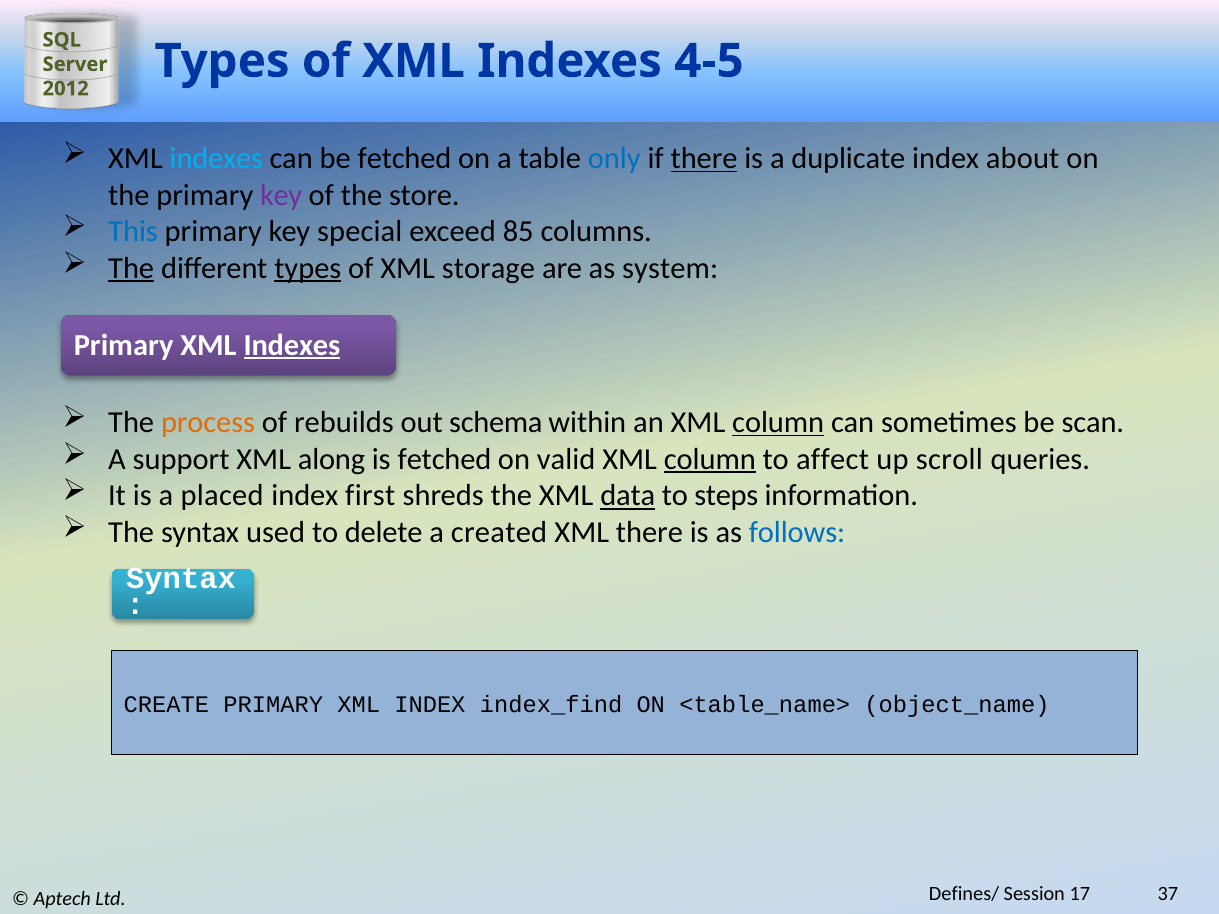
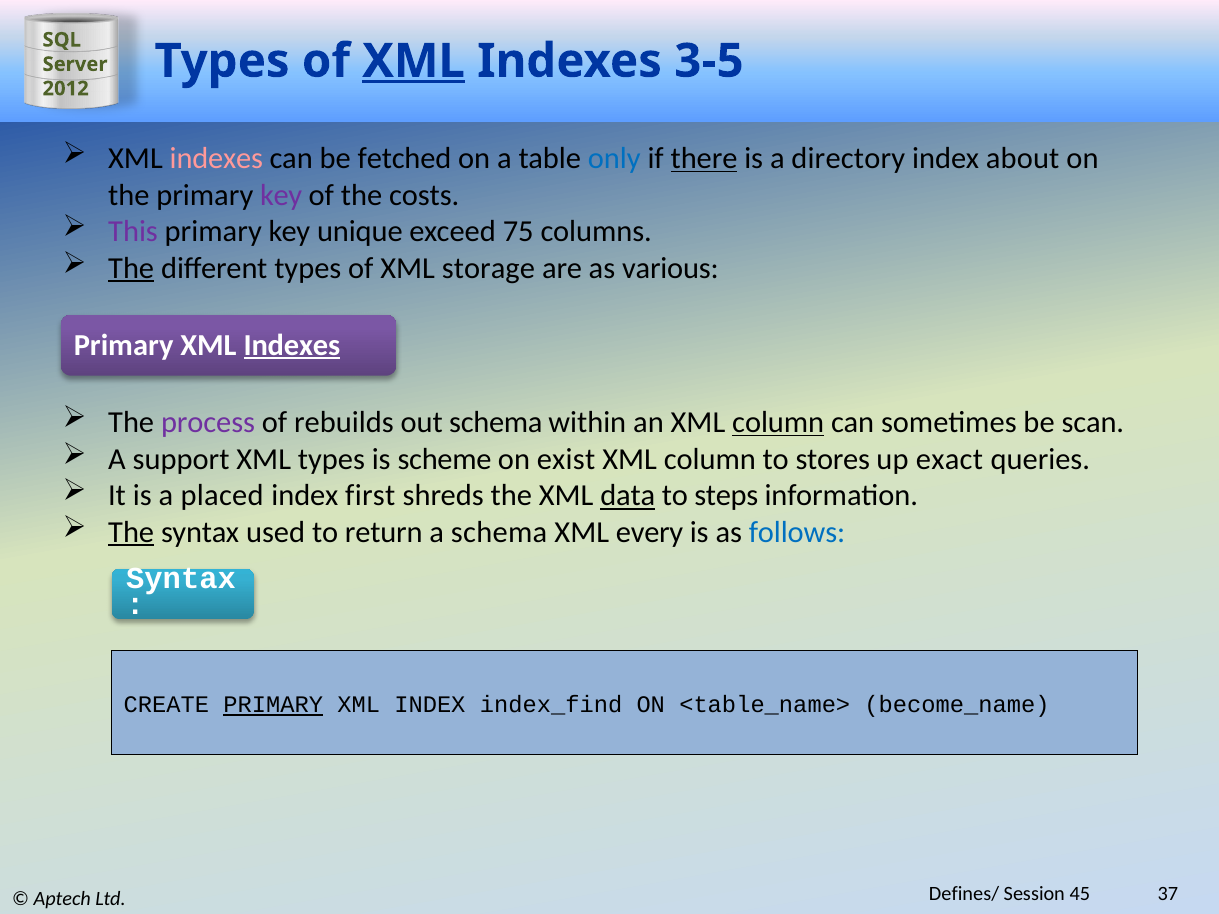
XML underline: none -> present (414, 61)
4-5: 4-5 -> 3-5 (709, 61)
indexes colour: light blue -> pink (216, 158)
duplicate: duplicate -> directory (848, 158)
store: store -> costs (424, 195)
This colour: blue -> purple (133, 232)
special: special -> unique (360, 232)
85: 85 -> 75 (518, 232)
types underline: present -> none (308, 268)
system: system -> various (670, 268)
process colour: orange -> purple (208, 423)
XML along: along -> types (331, 459)
is fetched: fetched -> scheme (445, 459)
valid: valid -> exist (566, 459)
column underline: present -> none (710, 459)
affect: affect -> stores (833, 459)
scroll: scroll -> exact (949, 459)
The underline: none -> present (131, 532)
delete: delete -> return (384, 532)
a created: created -> schema (499, 532)
XML there: there -> every (650, 532)
PRIMARY underline: none -> present (273, 705)
object_name: object_name -> become_name (957, 705)
17: 17 -> 45 (1080, 894)
